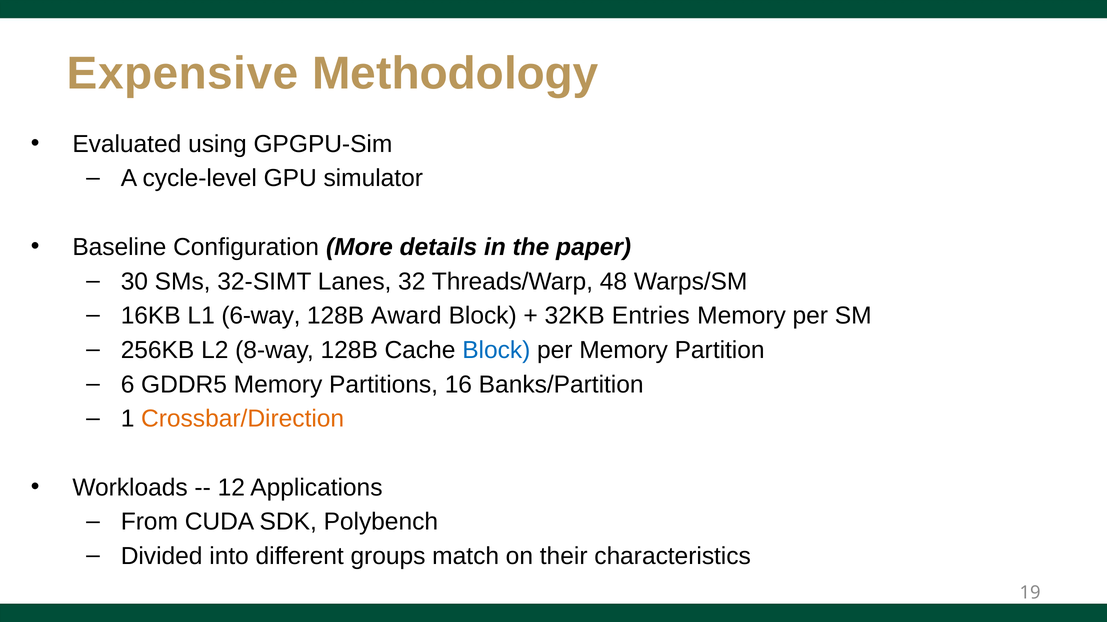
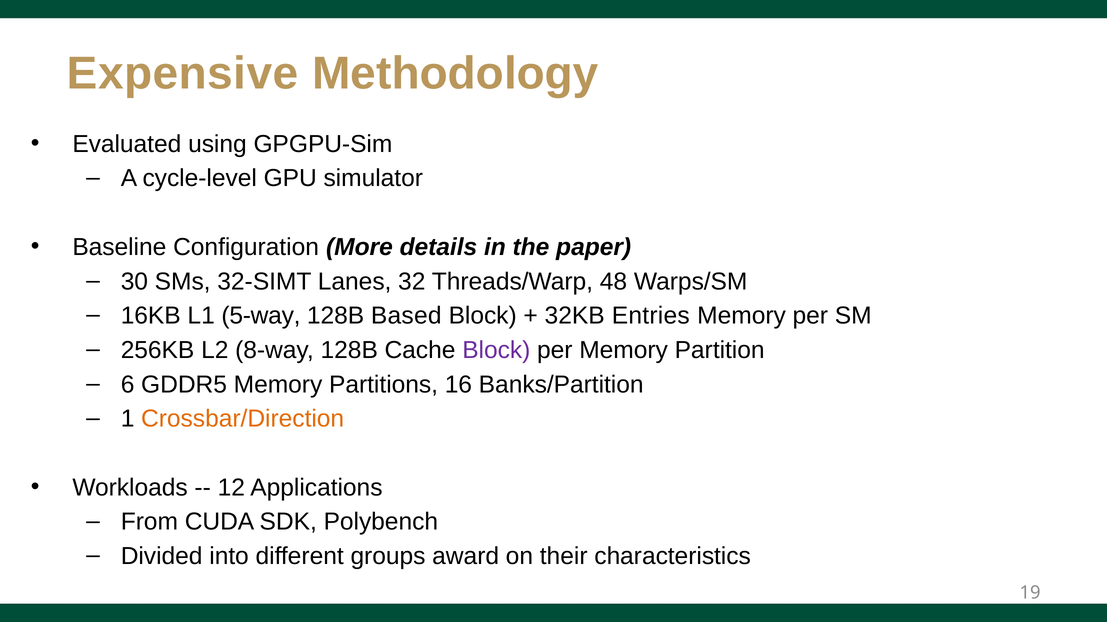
6-way: 6-way -> 5-way (261, 316)
Award: Award -> Based (406, 316)
Block colour: blue -> purple (496, 351)
match: match -> award (466, 557)
